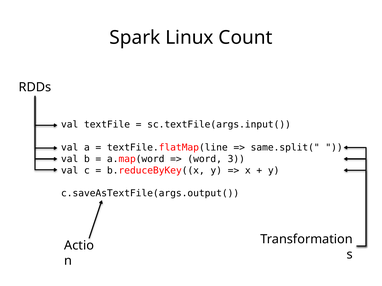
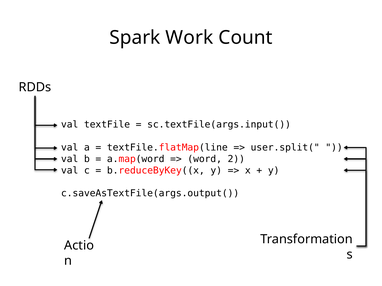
Linux: Linux -> Work (189, 38)
same.split(: same.split( -> user.split( (285, 148)
3: 3 -> 2 (236, 159)
